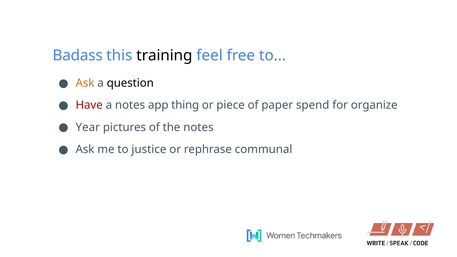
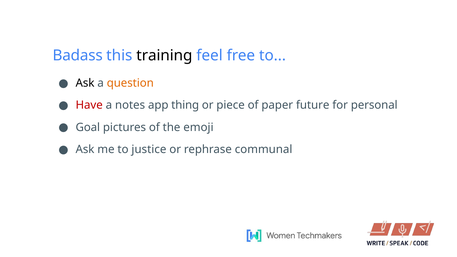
Ask colour: orange -> black (85, 83)
question colour: black -> orange (130, 83)
spend: spend -> future (313, 105)
organize: organize -> personal (374, 105)
Year: Year -> Goal (88, 127)
the notes: notes -> emoji (198, 127)
